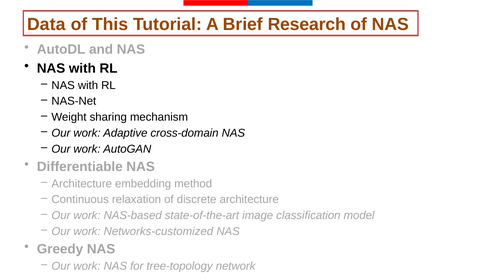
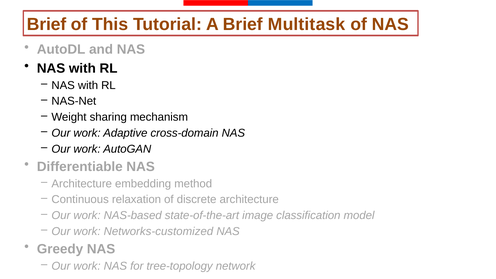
Data: Data -> Brief (47, 24)
Research: Research -> Multitask (307, 24)
